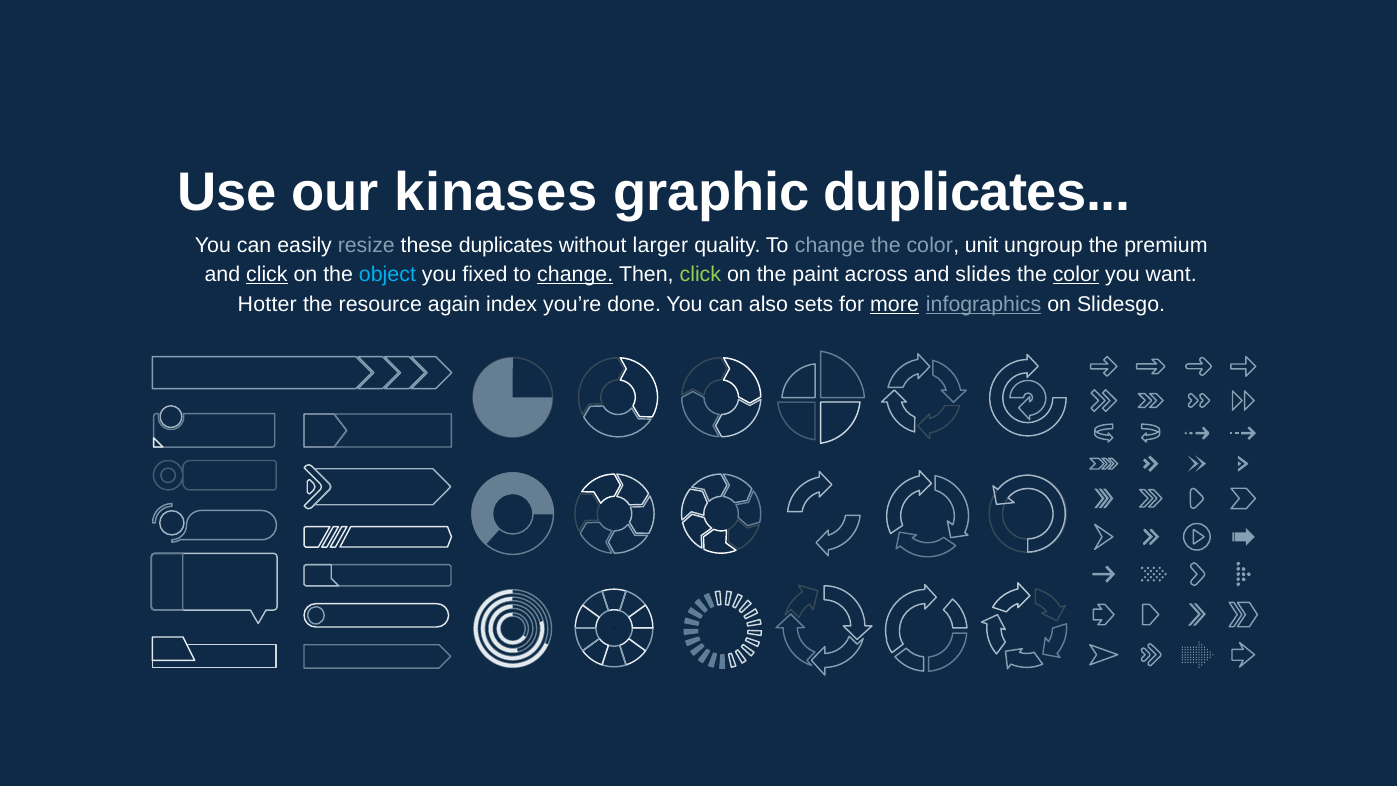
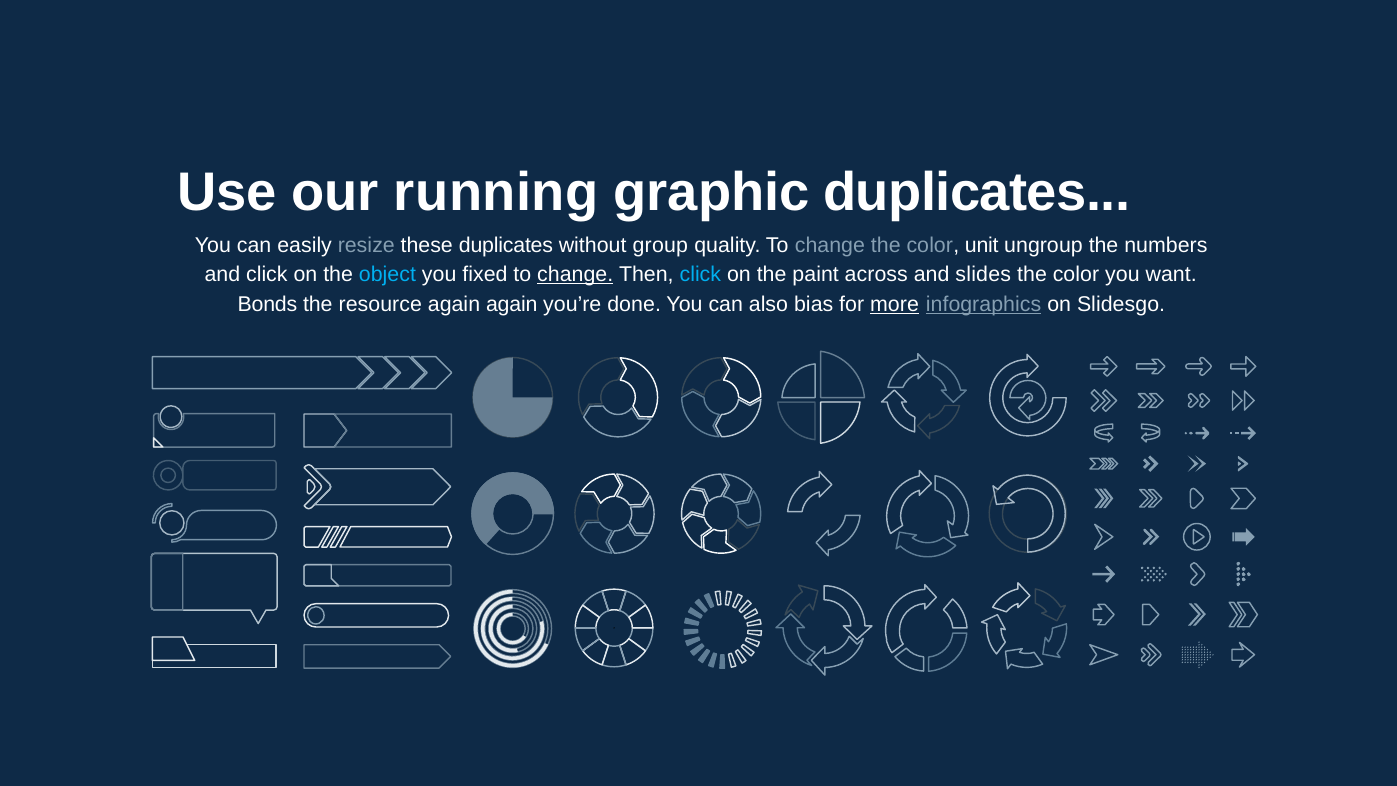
kinases: kinases -> running (496, 193)
larger: larger -> group (660, 245)
premium: premium -> numbers (1166, 245)
click underline: present -> none (267, 275)
click colour: light green -> light blue (700, 275)
color underline: present -> none (1076, 275)
Hotter: Hotter -> Bonds (267, 304)
again index: index -> again (512, 304)
sets: sets -> bias (814, 304)
